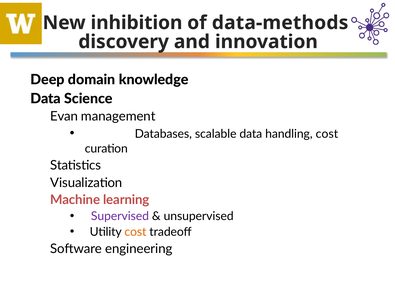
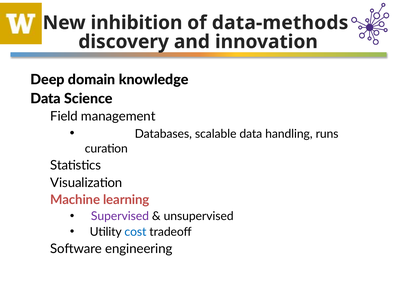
Evan: Evan -> Field (64, 116)
handling cost: cost -> runs (327, 134)
cost colour: orange -> blue (135, 232)
